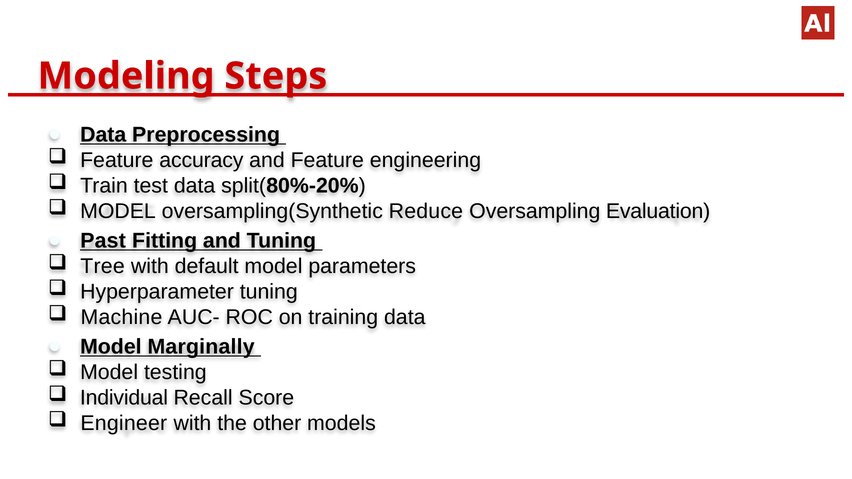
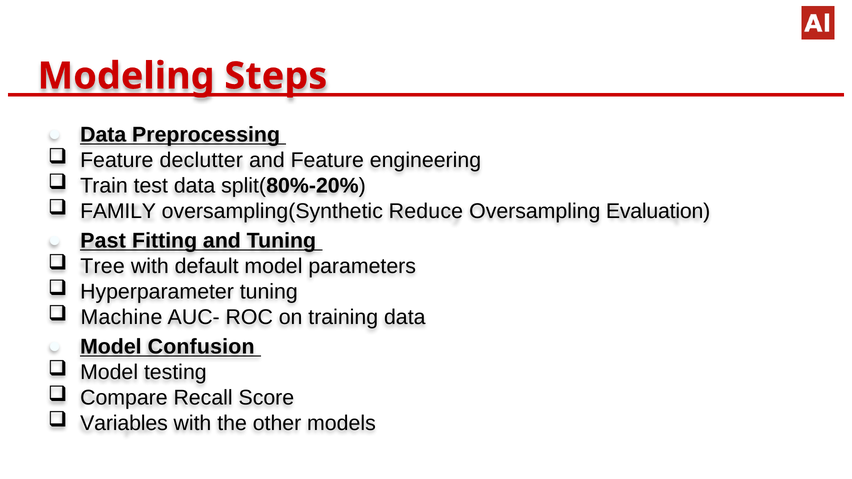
accuracy: accuracy -> declutter (201, 160)
MODEL: MODEL -> FAMILY (118, 211)
Marginally: Marginally -> Confusion (201, 347)
Individual: Individual -> Compare (124, 398)
Engineer: Engineer -> Variables (124, 424)
